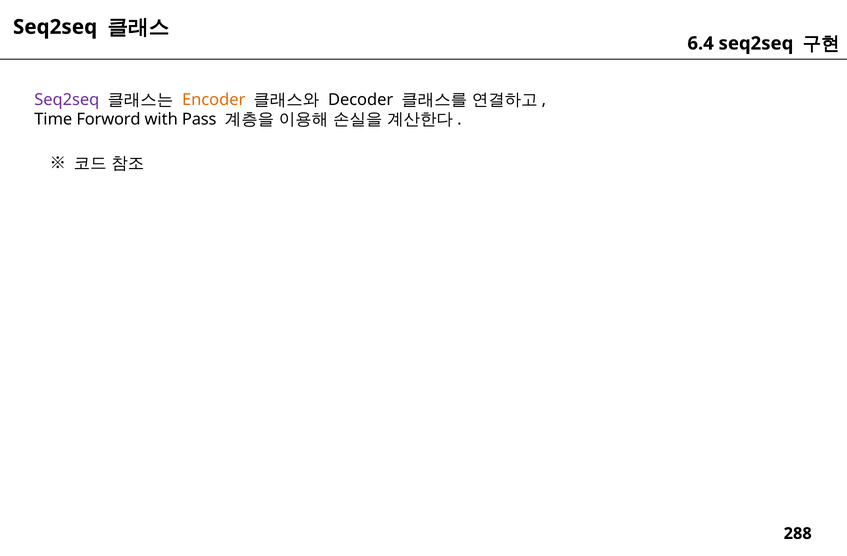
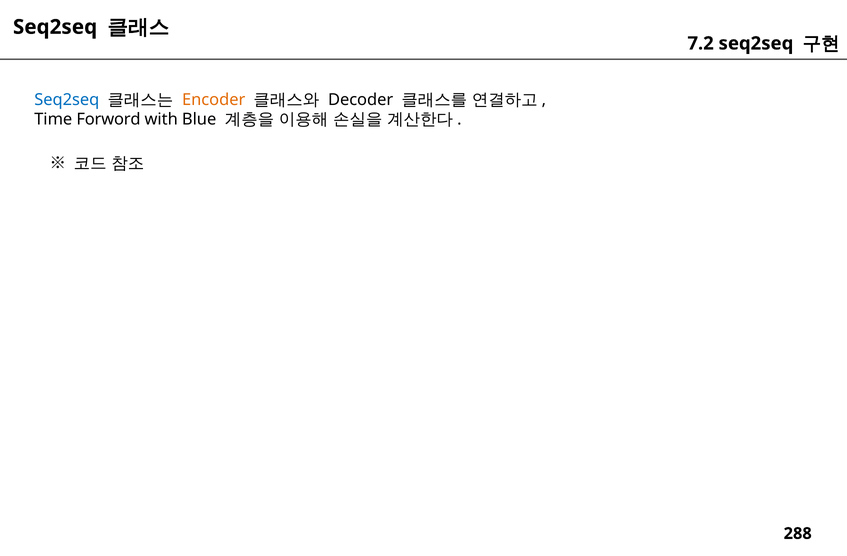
6.4: 6.4 -> 7.2 (701, 43)
Seq2seq colour: purple -> blue (67, 100)
Pass: Pass -> Blue (199, 120)
